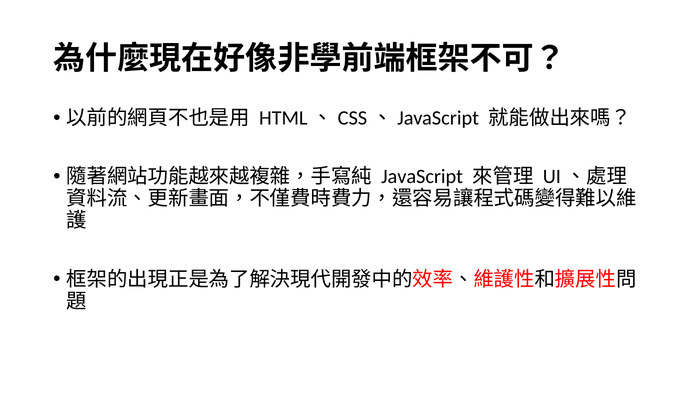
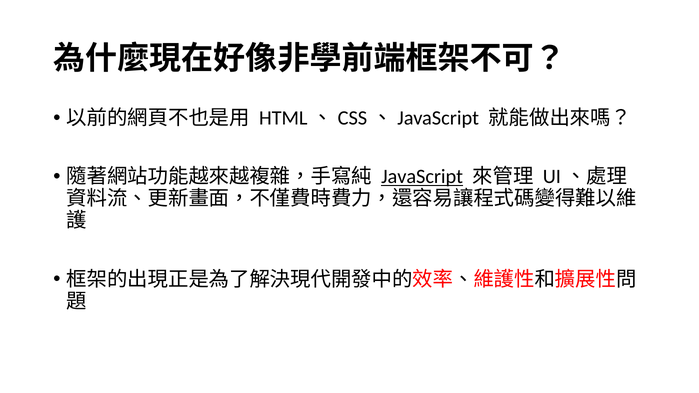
JavaScript underline: none -> present (422, 177)
